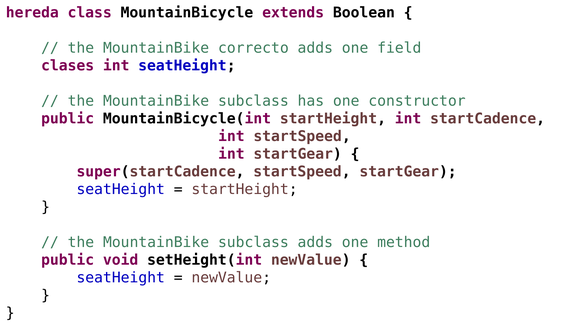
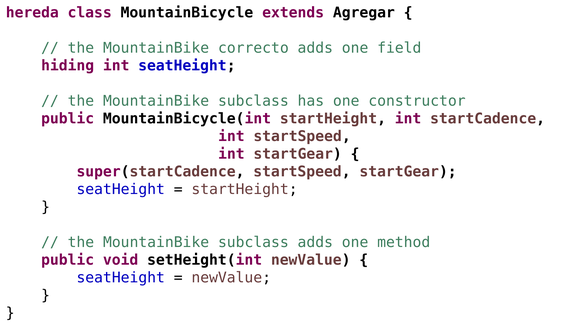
Boolean: Boolean -> Agregar (364, 13)
clases: clases -> hiding (68, 66)
